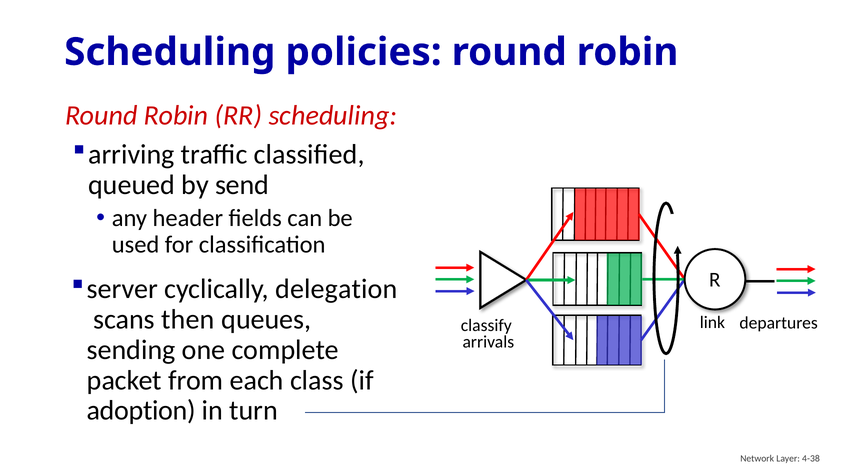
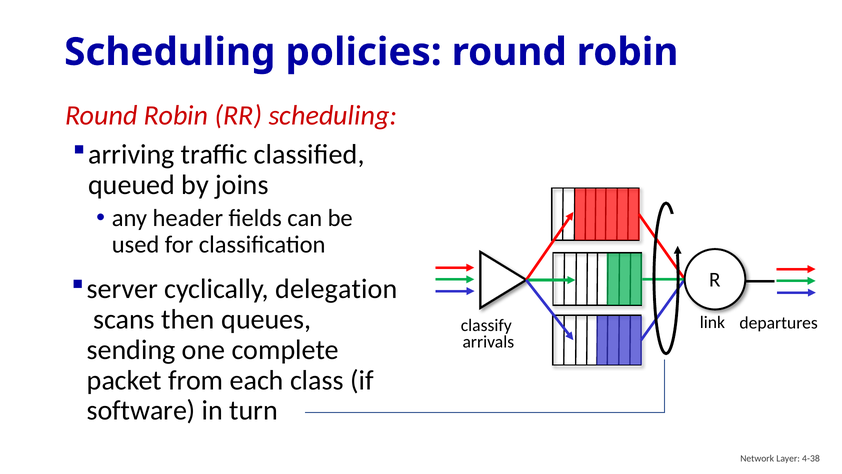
send: send -> joins (242, 185)
adoption: adoption -> software (141, 410)
